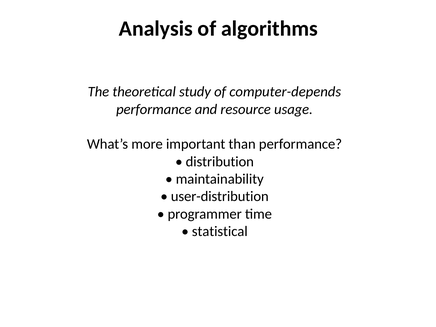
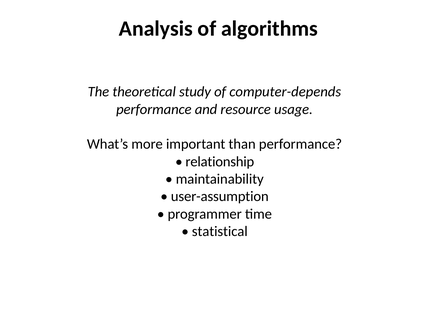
distribution: distribution -> relationship (220, 162)
user-distribution: user-distribution -> user-assumption (220, 196)
